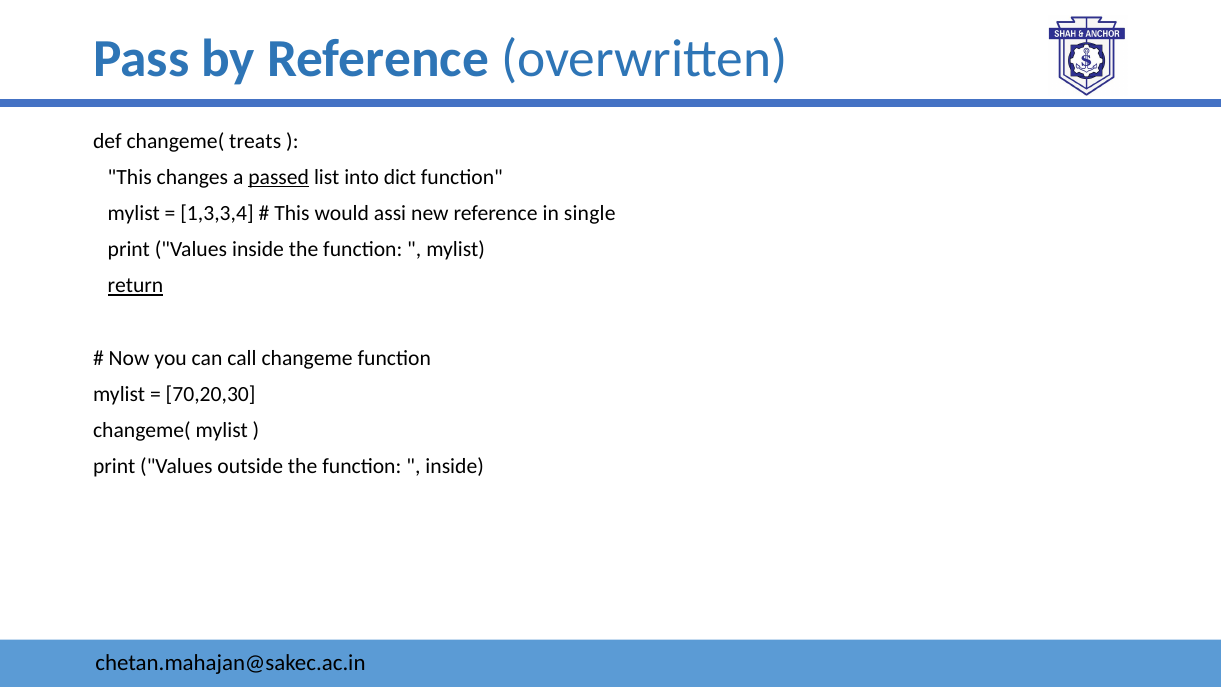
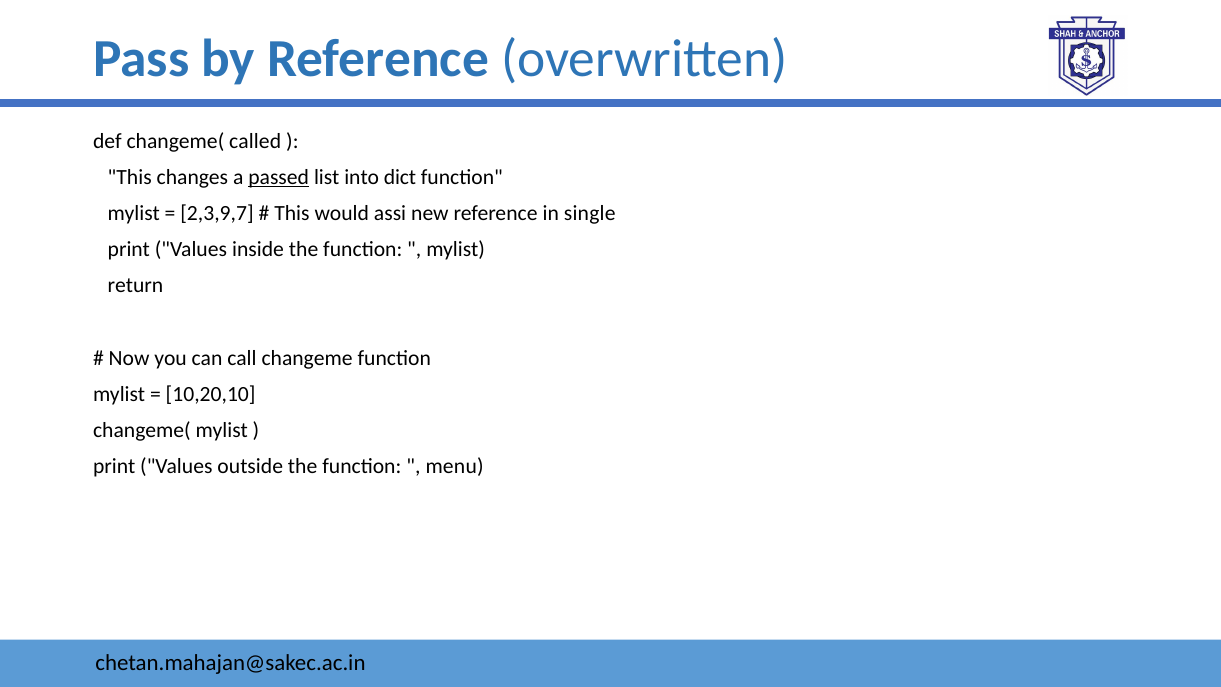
treats: treats -> called (255, 141)
1,3,3,4: 1,3,3,4 -> 2,3,9,7 (217, 213)
return underline: present -> none (135, 286)
70,20,30: 70,20,30 -> 10,20,10 (211, 394)
inside: inside -> menu (455, 466)
